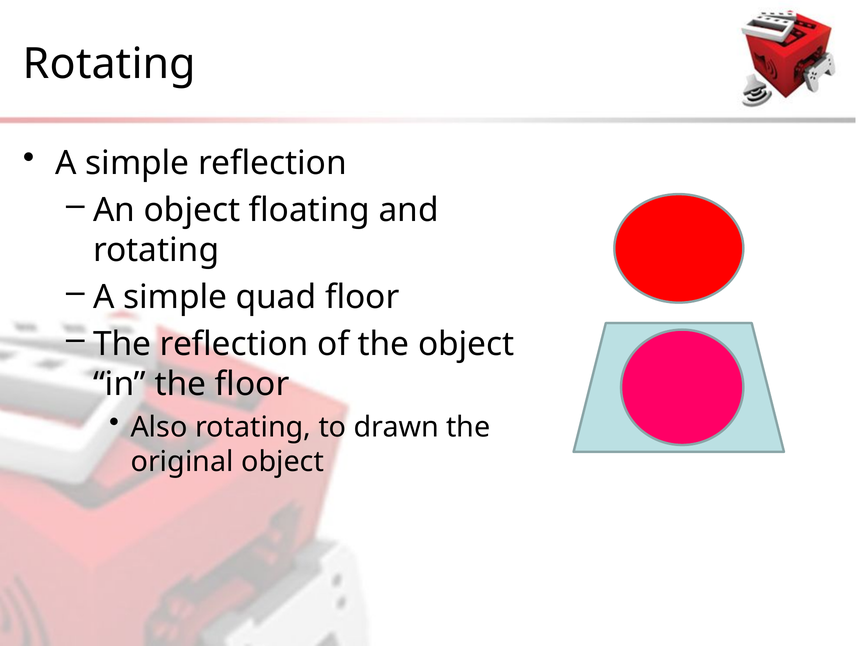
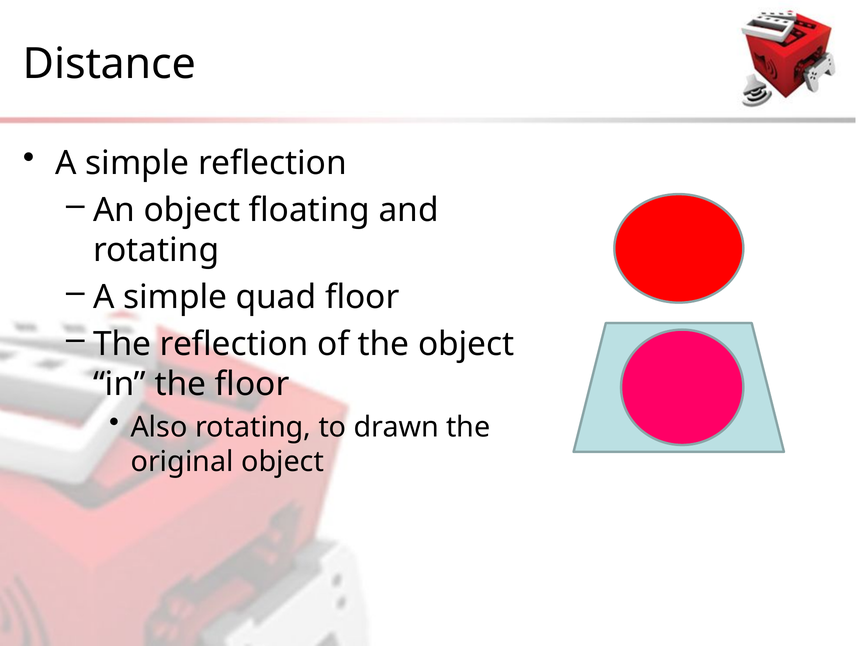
Rotating: Rotating -> Distance (110, 64)
